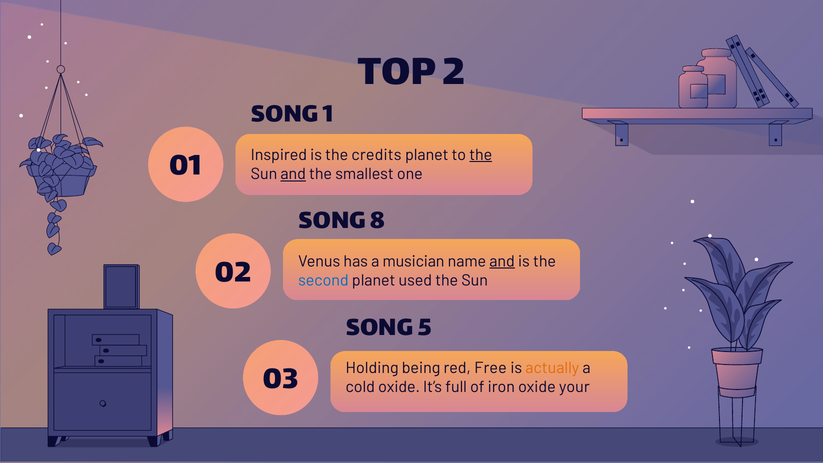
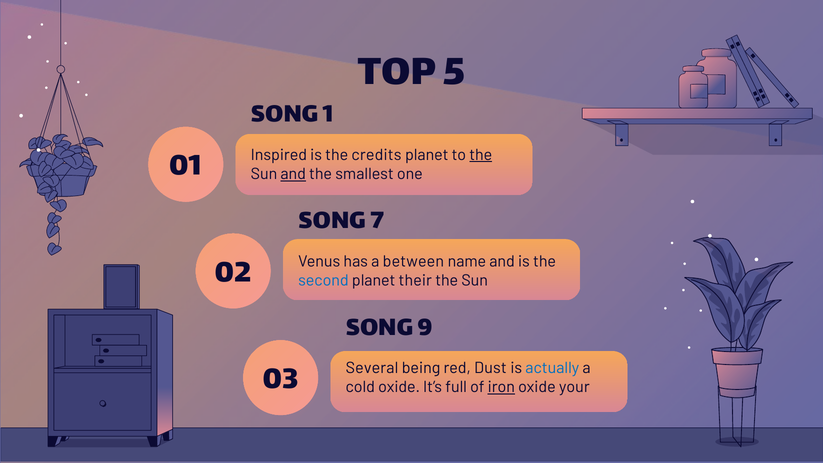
2: 2 -> 5 (454, 69)
8: 8 -> 7 (377, 219)
musician: musician -> between (413, 261)
and underline: present -> none (502, 261)
used: used -> their (415, 281)
5: 5 -> 9 (425, 326)
Holding: Holding -> Several (372, 368)
Free: Free -> Dust (490, 368)
actually colour: orange -> blue (552, 368)
iron underline: none -> present (501, 387)
